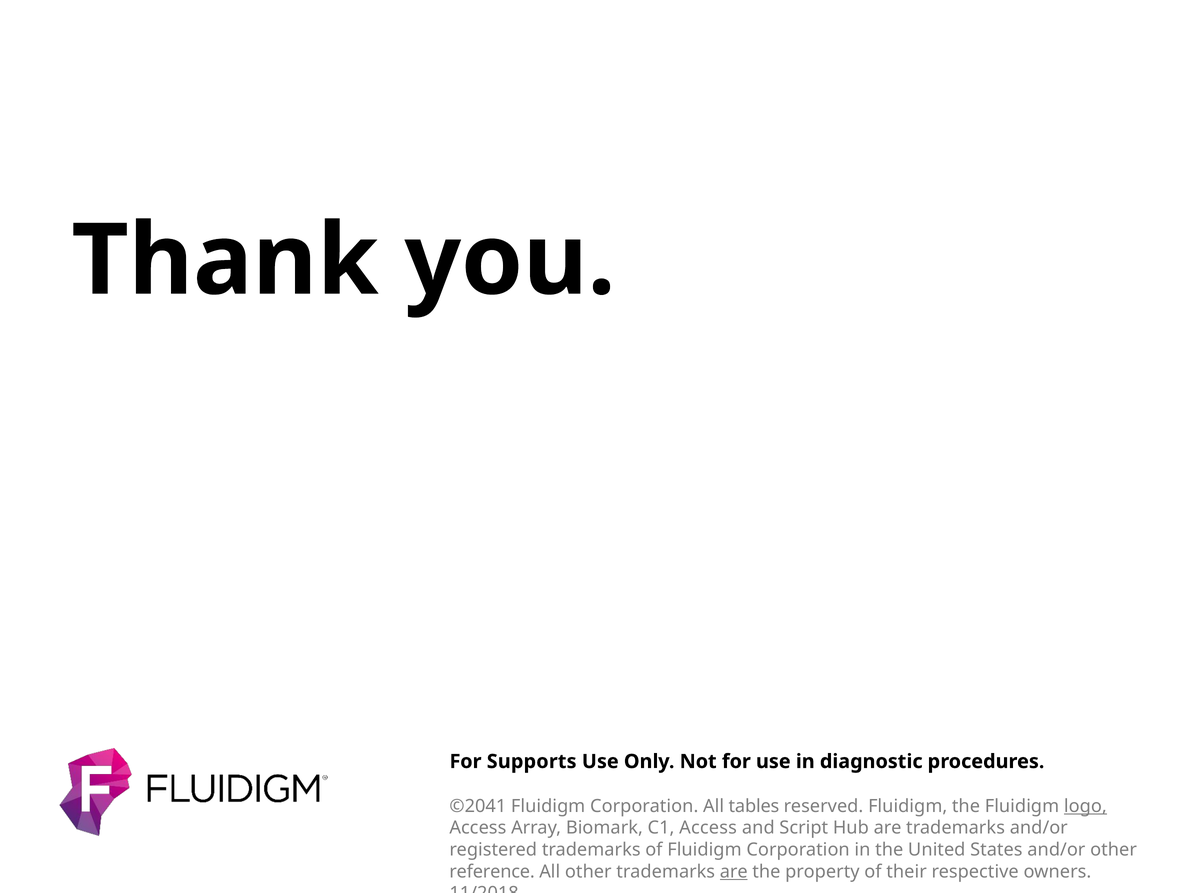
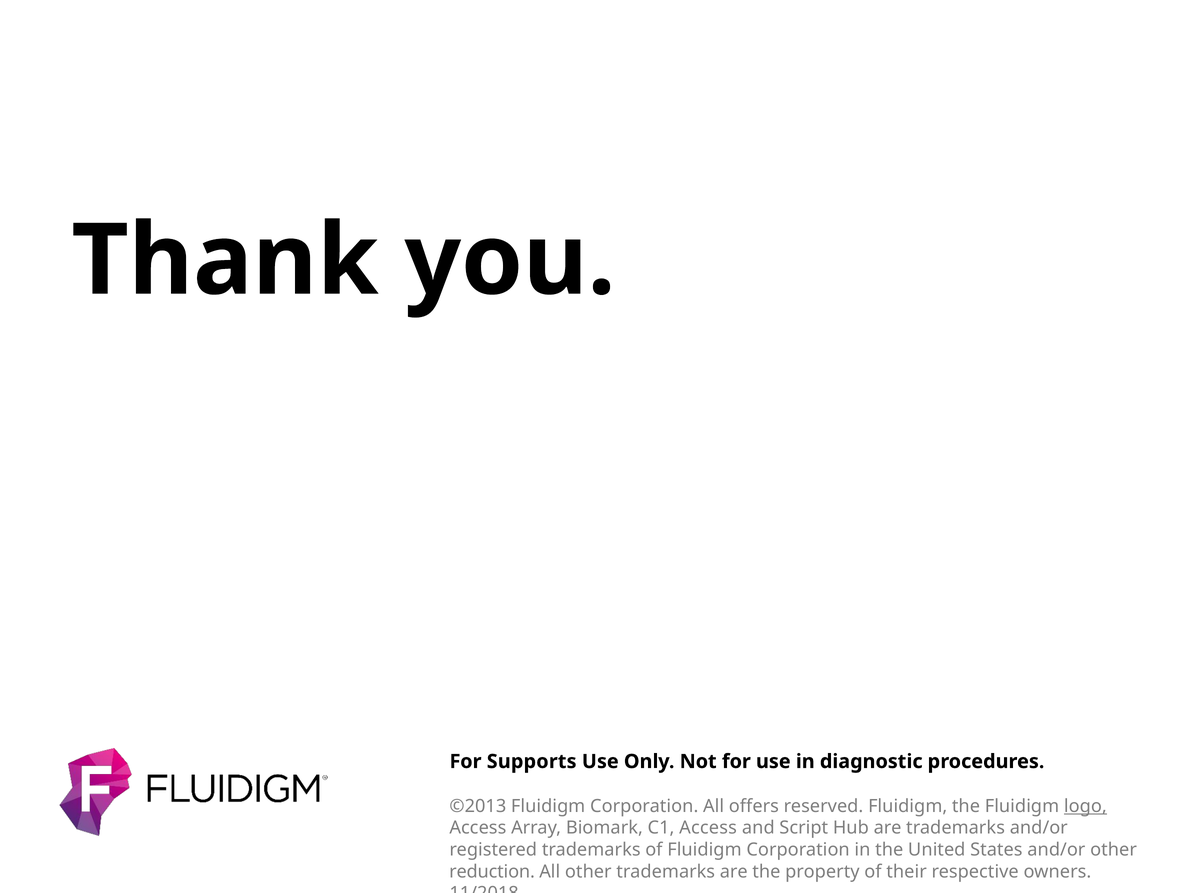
©2041: ©2041 -> ©2013 (478, 806)
tables: tables -> offers (754, 806)
reference: reference -> reduction (492, 872)
are underline: present -> none (734, 872)
